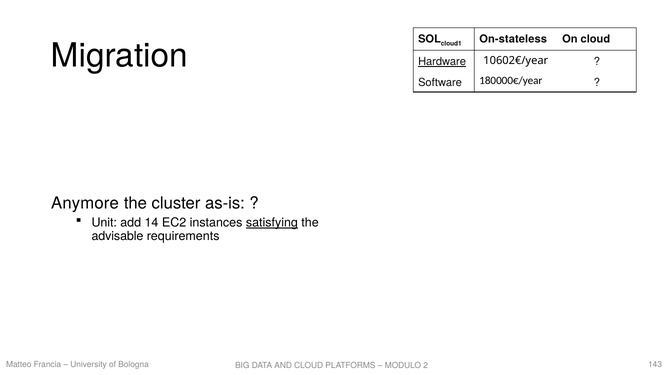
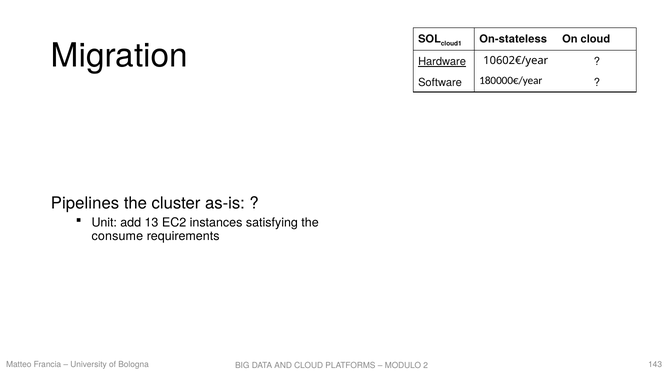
Anymore: Anymore -> Pipelines (85, 204)
14: 14 -> 13 (152, 223)
satisfying underline: present -> none (272, 223)
advisable: advisable -> consume (117, 236)
